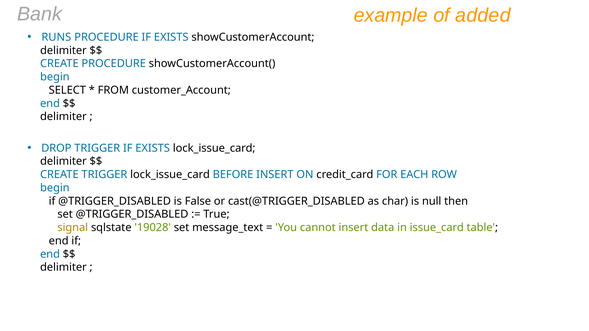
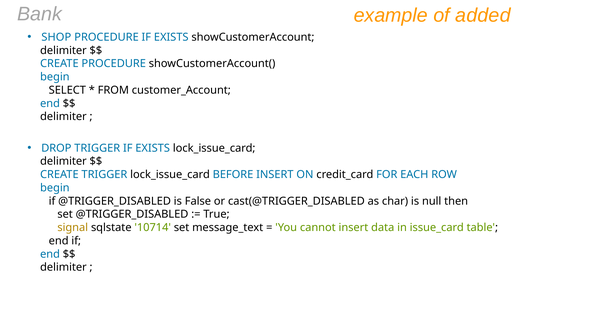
RUNS: RUNS -> SHOP (56, 37)
19028: 19028 -> 10714 (153, 228)
